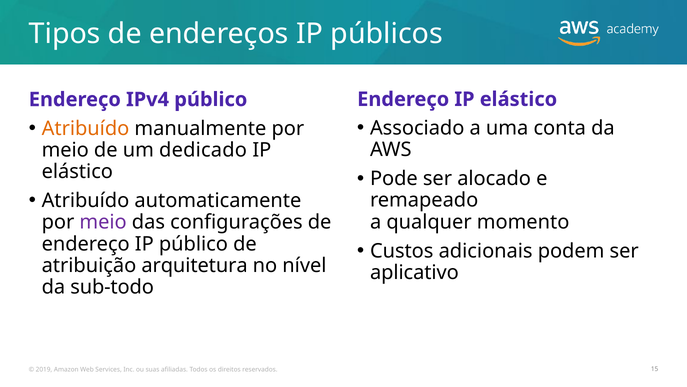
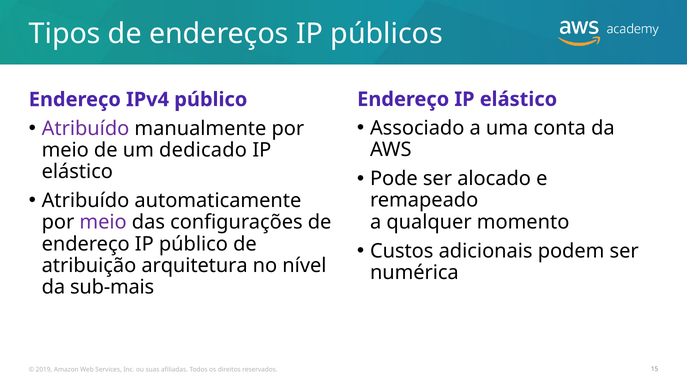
Atribuído colour: orange -> purple (85, 128)
aplicativo: aplicativo -> numérica (414, 272)
sub-todo: sub-todo -> sub-mais (112, 287)
